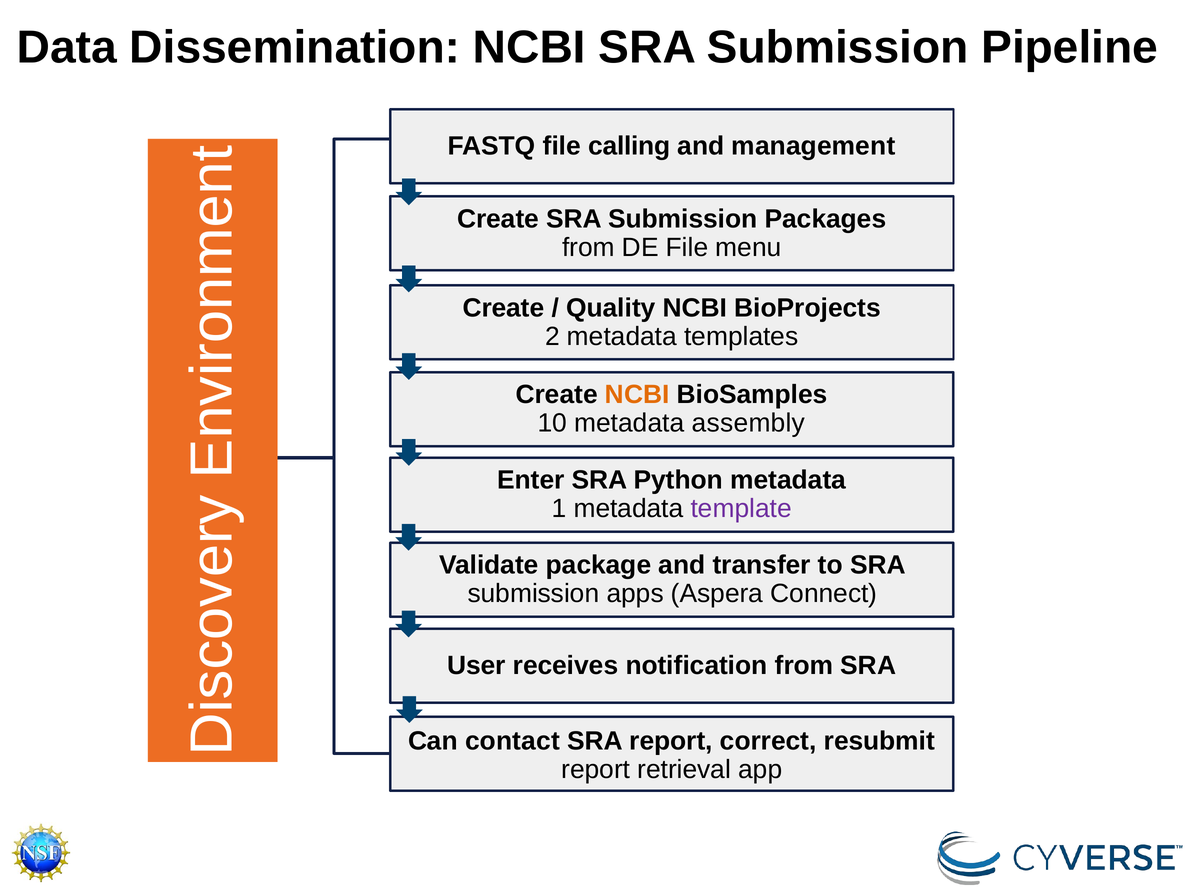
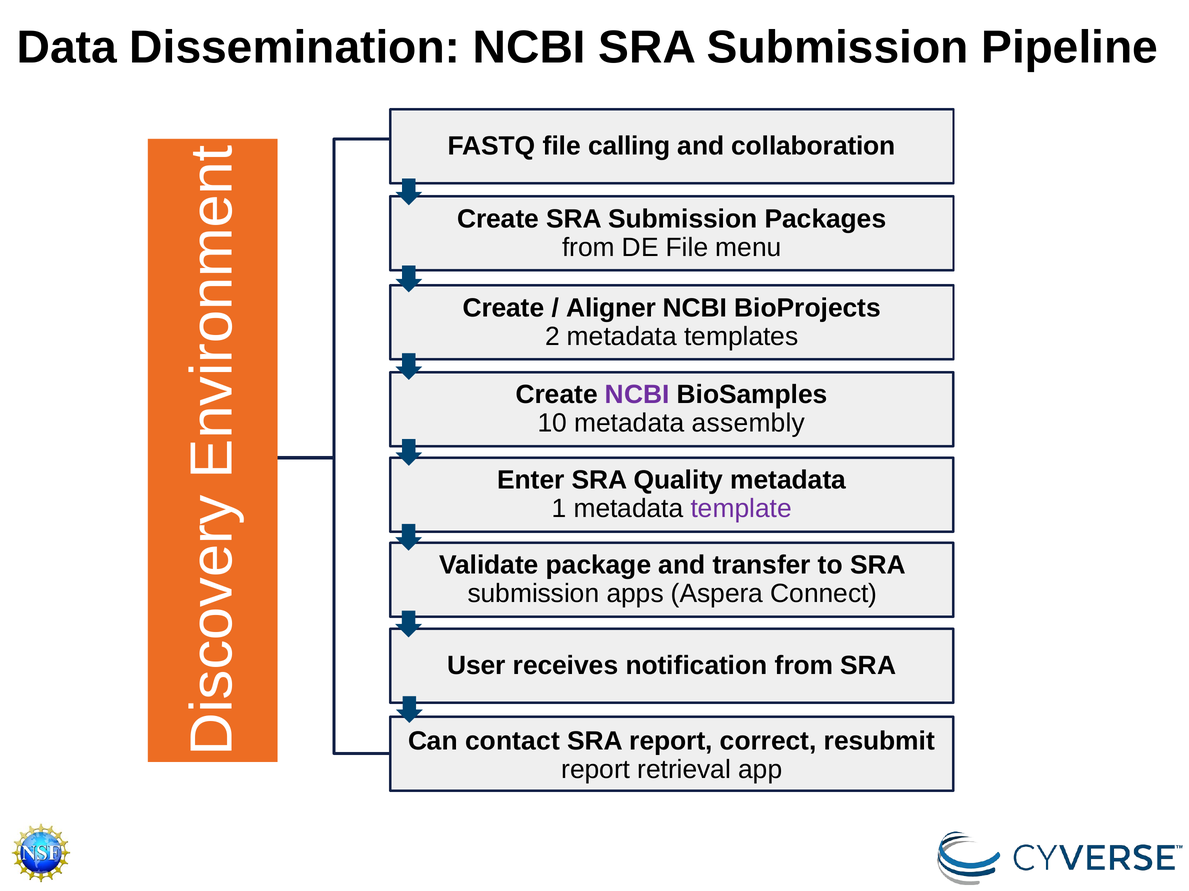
management: management -> collaboration (813, 146)
Quality: Quality -> Aligner (611, 308)
NCBI colour: orange -> purple (637, 395)
Python: Python -> Quality (678, 481)
